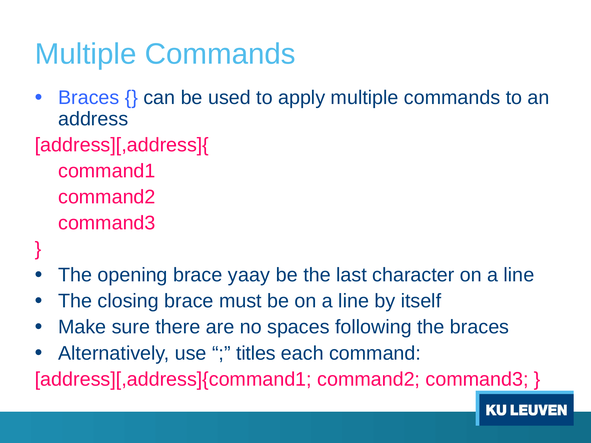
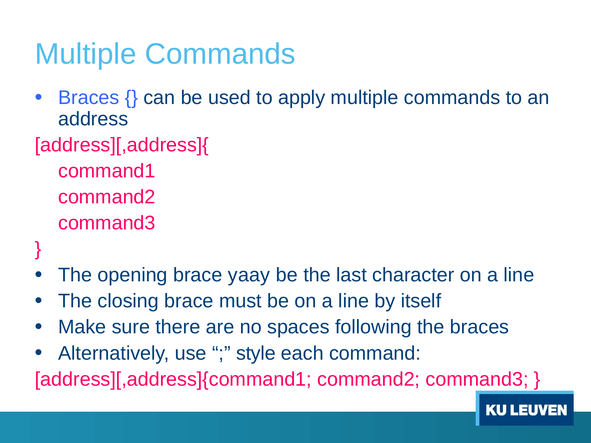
titles: titles -> style (256, 353)
